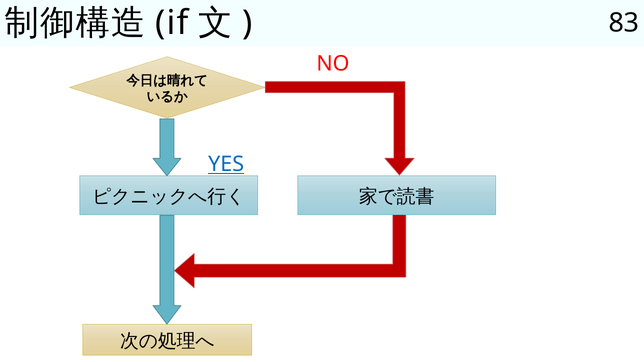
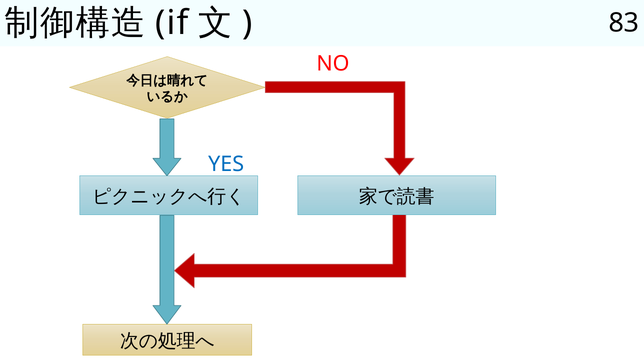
YES underline: present -> none (226, 164)
